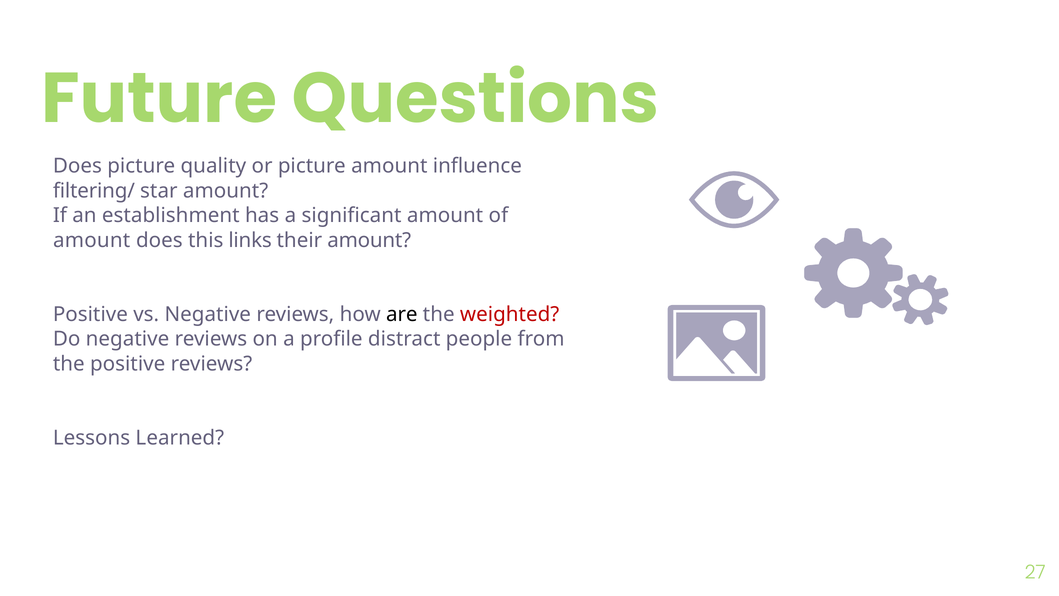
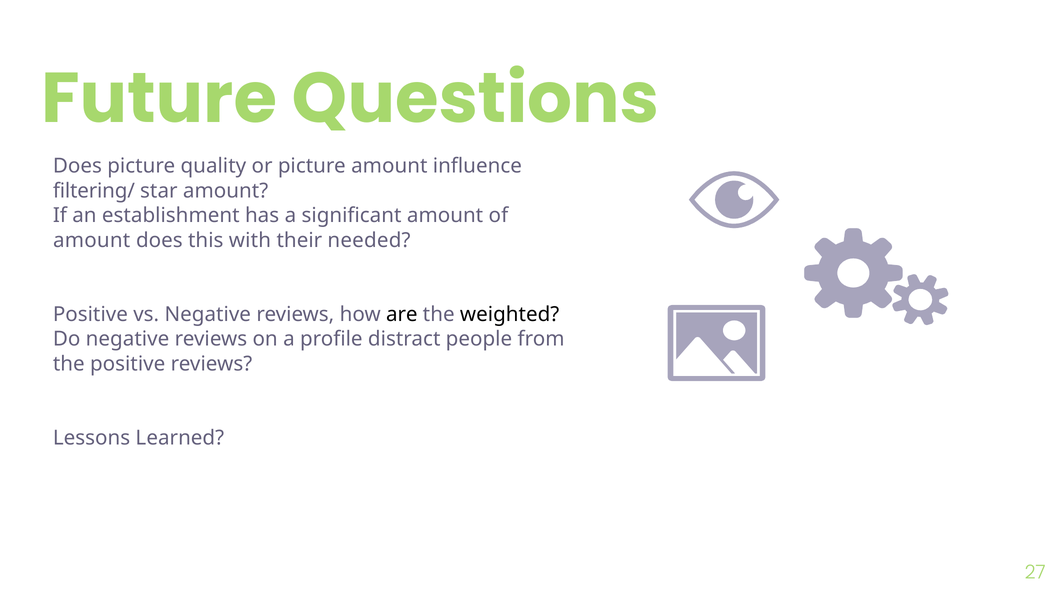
links: links -> with (250, 240)
their amount: amount -> needed (369, 240)
weighted colour: red -> black (510, 314)
